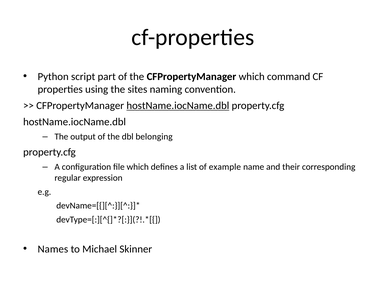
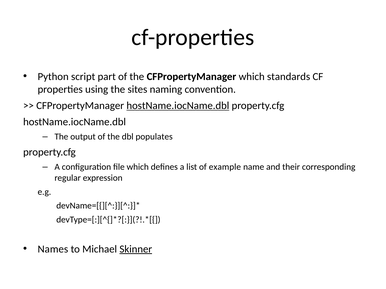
command: command -> standards (289, 77)
belonging: belonging -> populates (154, 137)
Skinner underline: none -> present (136, 249)
